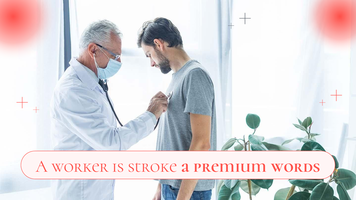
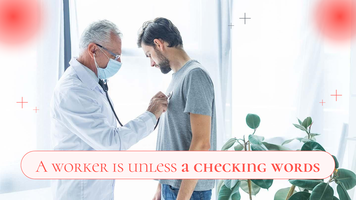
stroke: stroke -> unless (153, 166)
premium: premium -> checking (230, 166)
